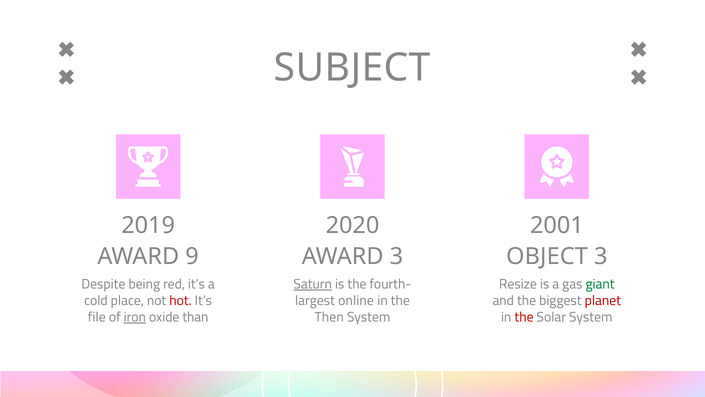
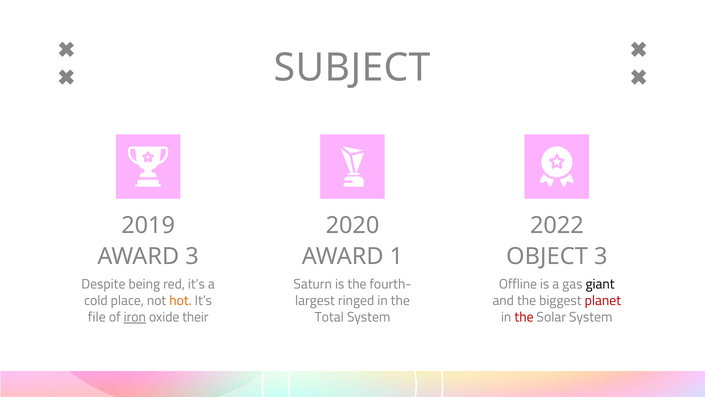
2001: 2001 -> 2022 (557, 225)
AWARD 9: 9 -> 3 (192, 256)
AWARD 3: 3 -> 1 (396, 256)
Saturn underline: present -> none (313, 284)
Resize: Resize -> Offline (518, 284)
giant colour: green -> black (600, 284)
hot colour: red -> orange (180, 300)
online: online -> ringed (356, 300)
than: than -> their (195, 317)
Then: Then -> Total (329, 317)
